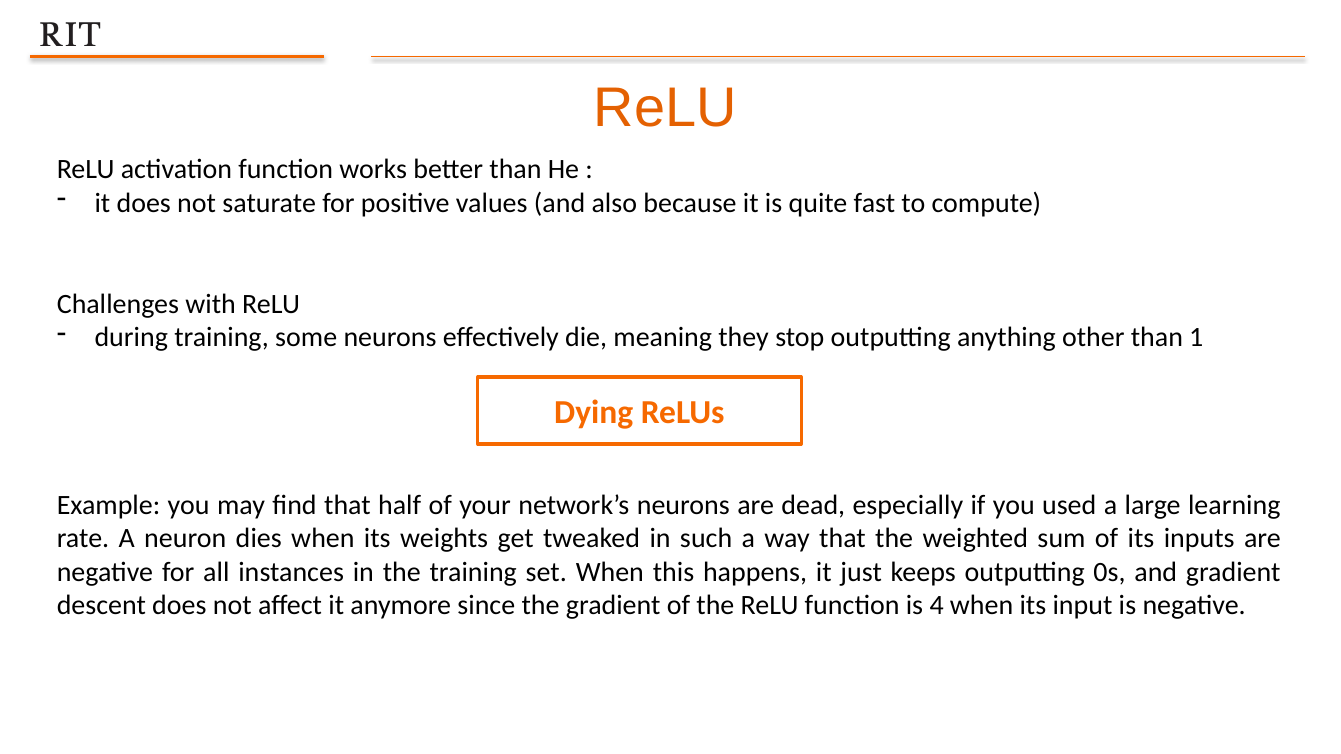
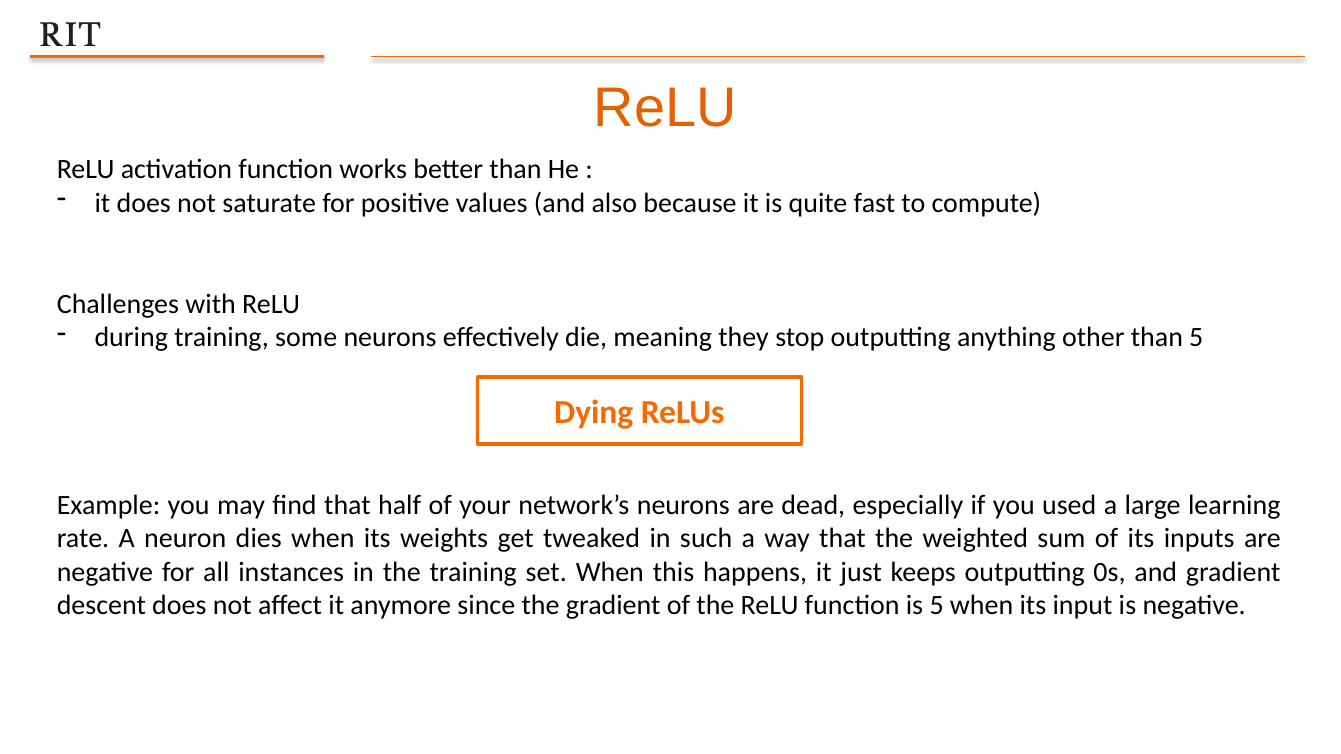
than 1: 1 -> 5 (1196, 338)
is 4: 4 -> 5 (937, 606)
